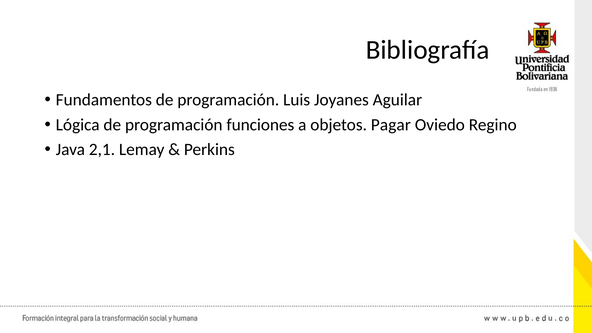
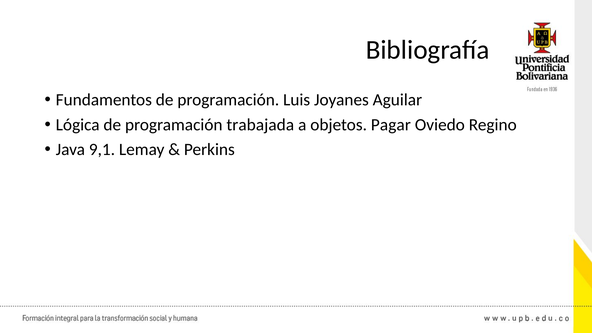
funciones: funciones -> trabajada (260, 125)
2,1: 2,1 -> 9,1 (102, 150)
